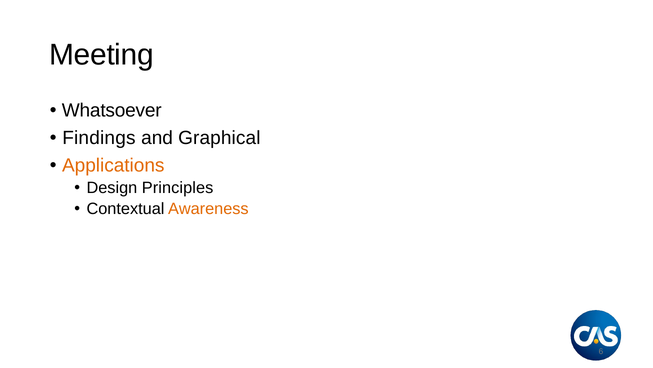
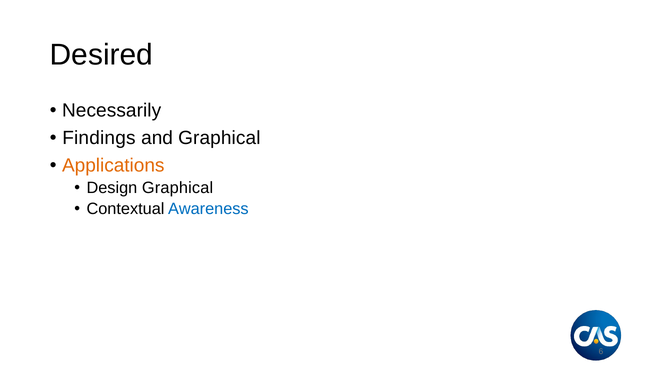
Meeting: Meeting -> Desired (101, 55)
Whatsoever: Whatsoever -> Necessarily (112, 110)
Design Principles: Principles -> Graphical (178, 188)
Awareness colour: orange -> blue (208, 209)
